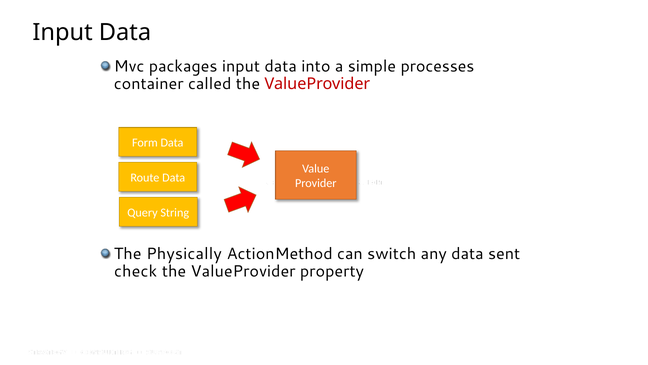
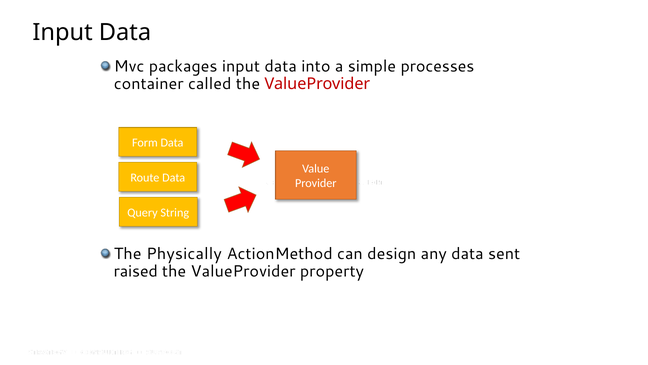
switch: switch -> design (392, 254)
check: check -> raised (136, 271)
